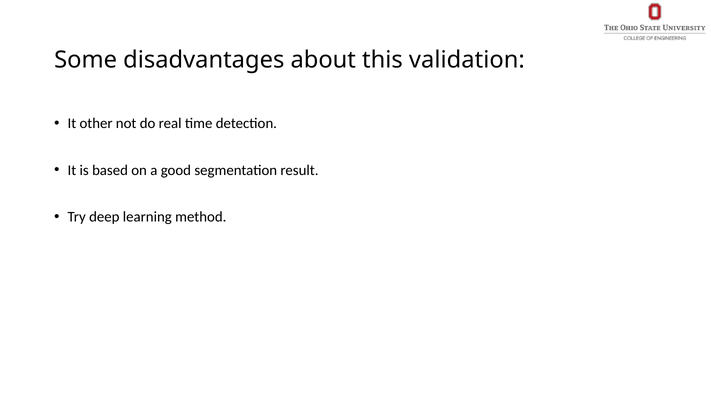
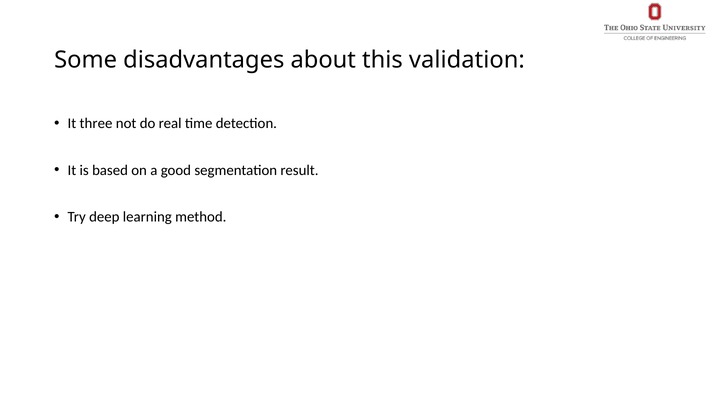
other: other -> three (96, 123)
